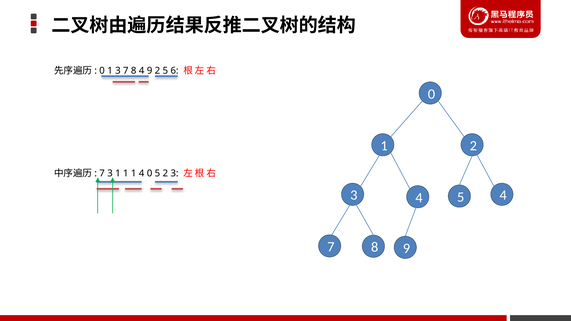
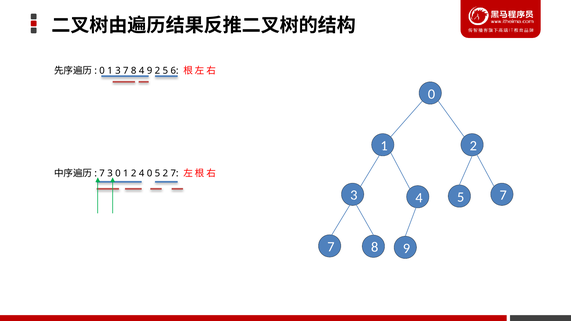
1: 1 -> 0 (118, 174)
1: 1 -> 2 (134, 174)
2 3: 3 -> 7 (175, 174)
5 4: 4 -> 7 (503, 195)
